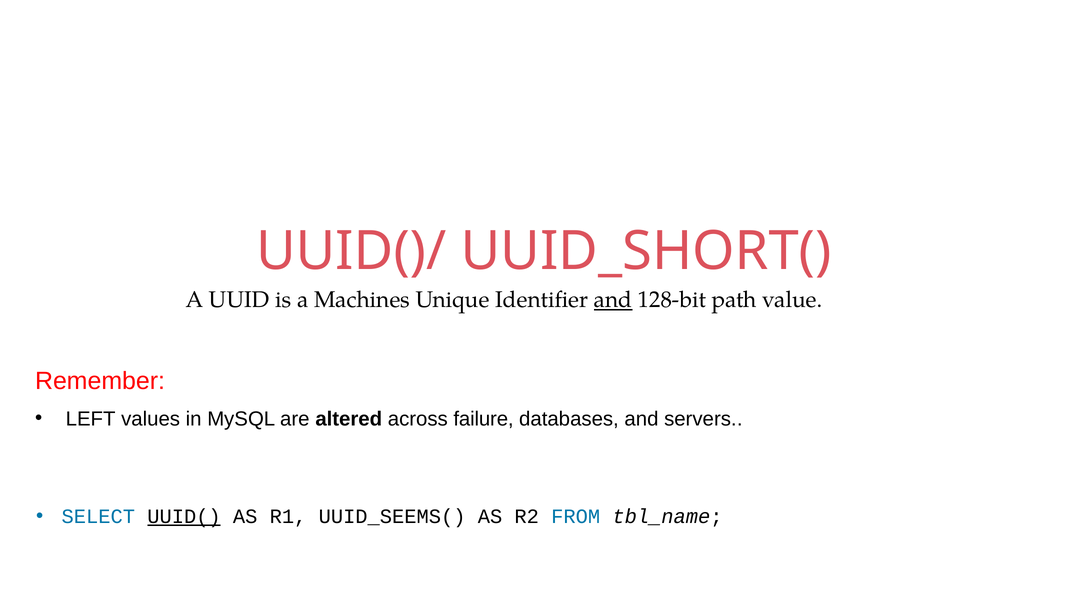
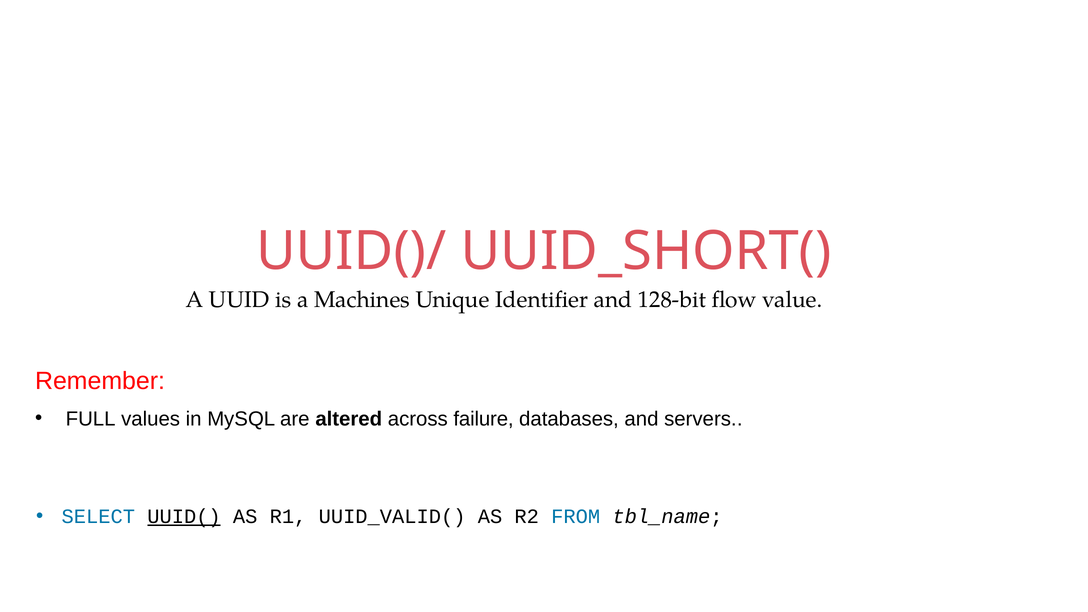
and underline: present -> none (613, 300)
path: path -> flow (734, 300)
LEFT: LEFT -> FULL (91, 419)
UUID_SEEMS(: UUID_SEEMS( -> UUID_VALID( (392, 516)
